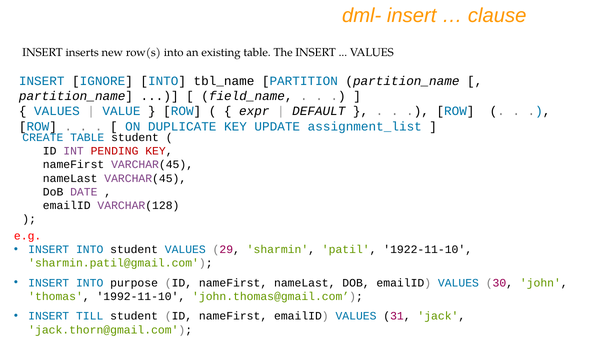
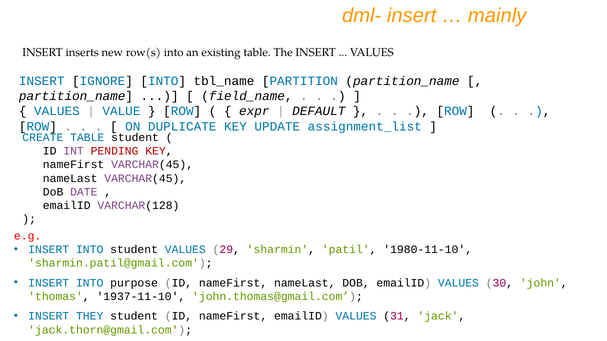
clause: clause -> mainly (497, 16)
1922-11-10: 1922-11-10 -> 1980-11-10 (428, 250)
1992-11-10: 1992-11-10 -> 1937-11-10 (141, 297)
TILL: TILL -> THEY (90, 317)
